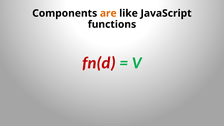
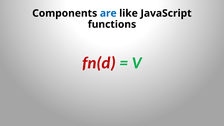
are colour: orange -> blue (108, 13)
